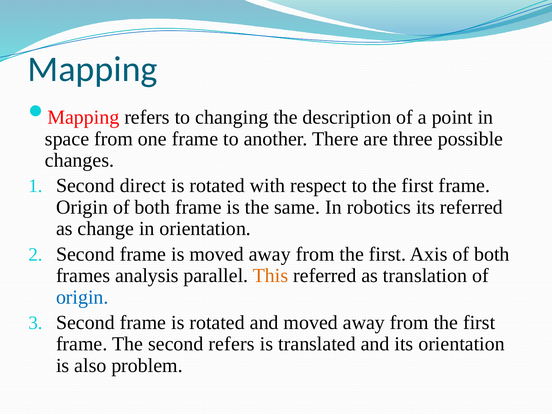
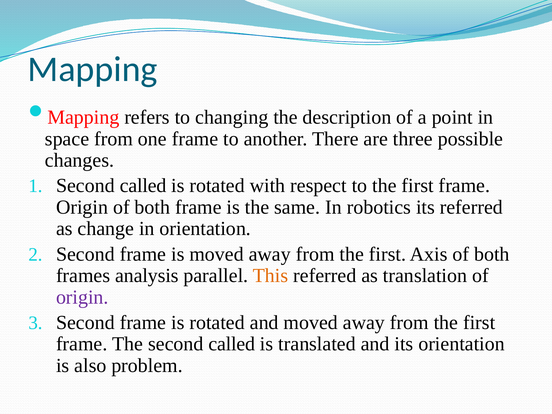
direct: direct -> called (143, 186)
origin colour: blue -> purple (82, 297)
The second refers: refers -> called (232, 344)
